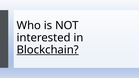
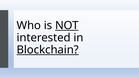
NOT underline: none -> present (67, 26)
